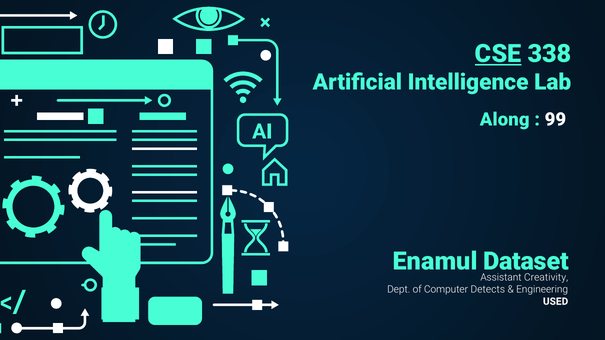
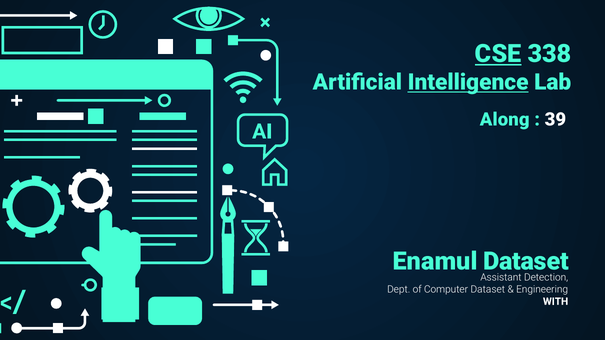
Intelligence underline: none -> present (468, 82)
99: 99 -> 39 (555, 120)
Creativity: Creativity -> Detection (546, 278)
Computer Detects: Detects -> Dataset (488, 290)
USED: USED -> WITH (556, 302)
